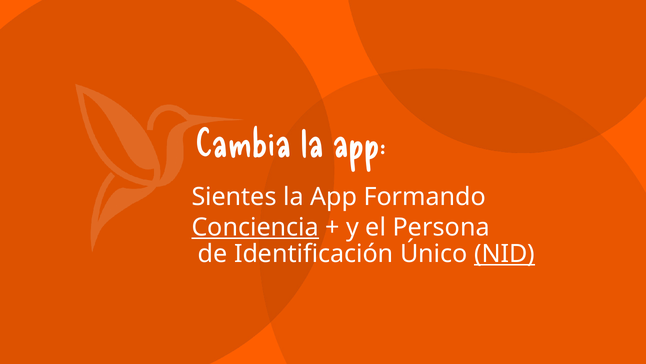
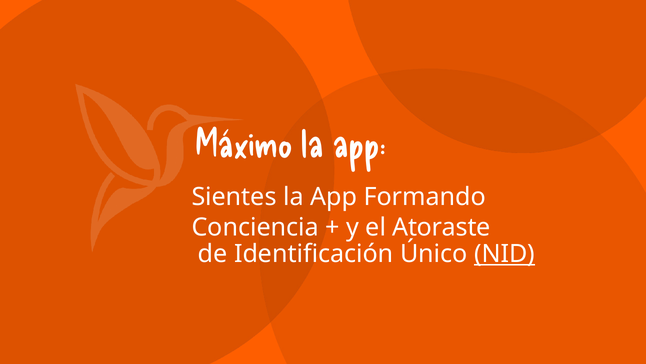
Cambia: Cambia -> Máximo (244, 144)
Conciencia underline: present -> none (255, 227)
Persona: Persona -> Atoraste (441, 227)
